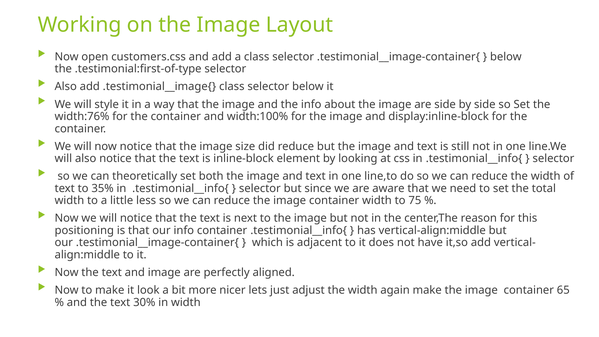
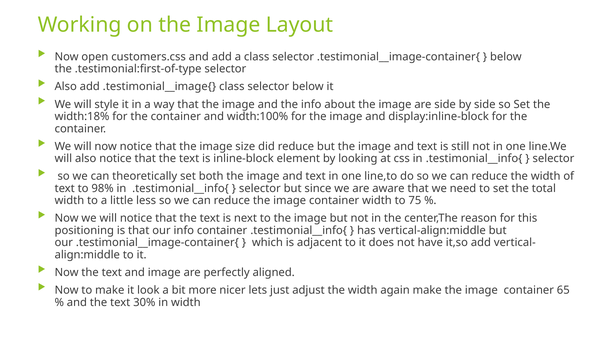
width:76%: width:76% -> width:18% (82, 116)
35%: 35% -> 98% (103, 188)
